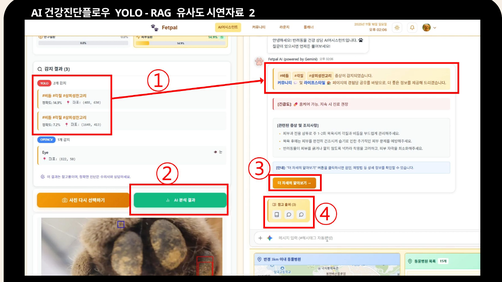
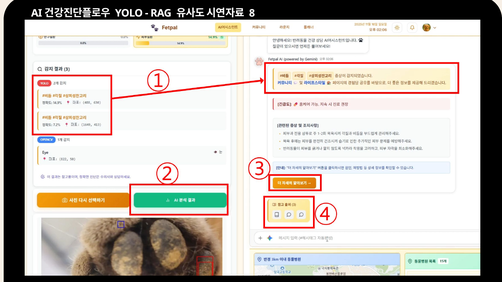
2: 2 -> 8 (252, 13)
